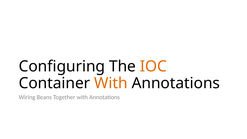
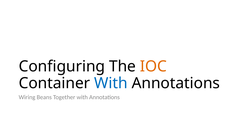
With colour: orange -> blue (111, 83)
